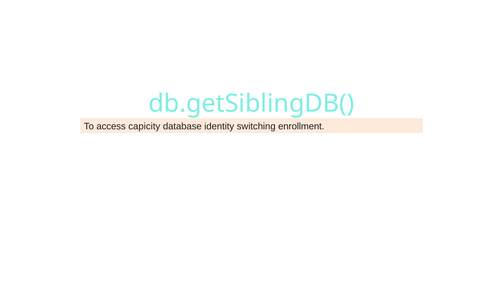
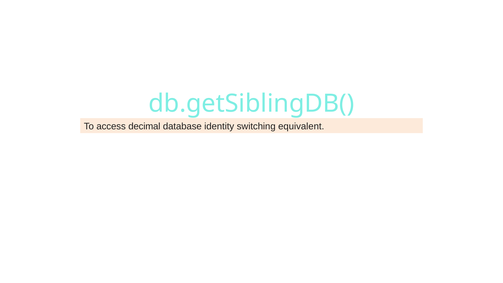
capicity: capicity -> decimal (144, 126)
enrollment: enrollment -> equivalent (301, 126)
